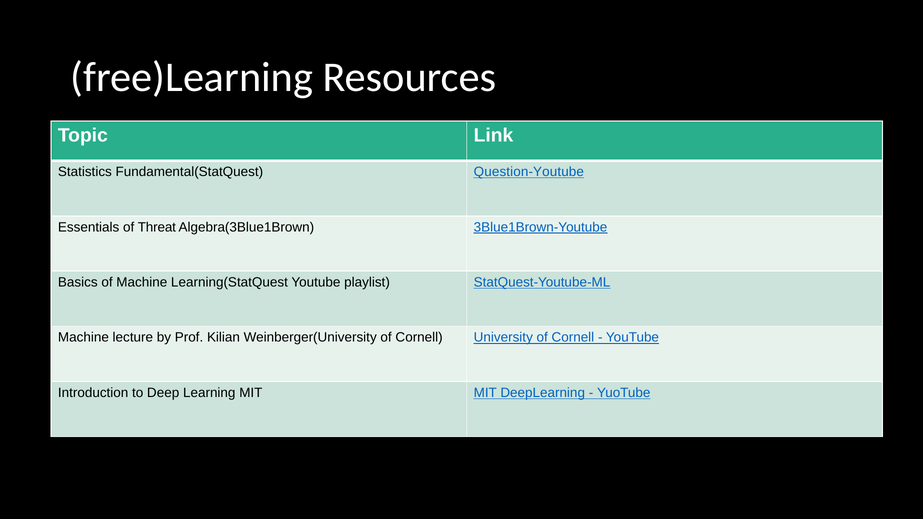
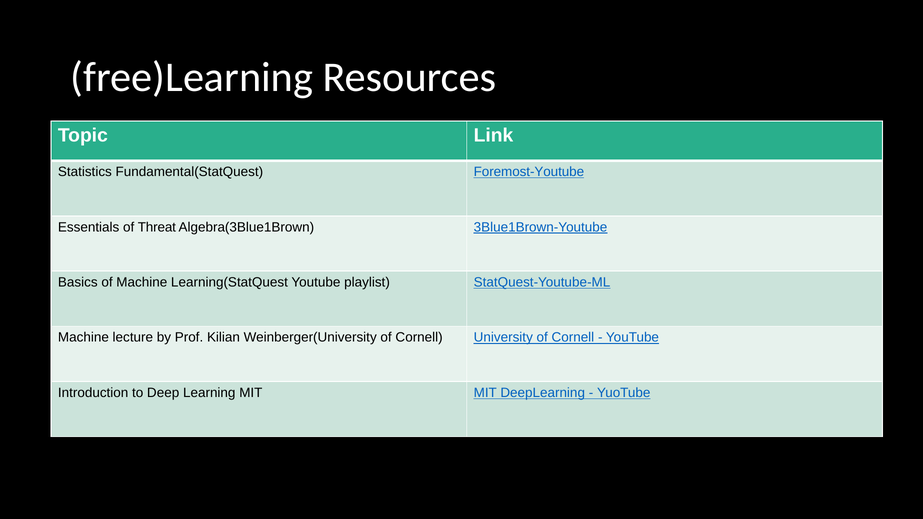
Question-Youtube: Question-Youtube -> Foremost-Youtube (529, 172)
